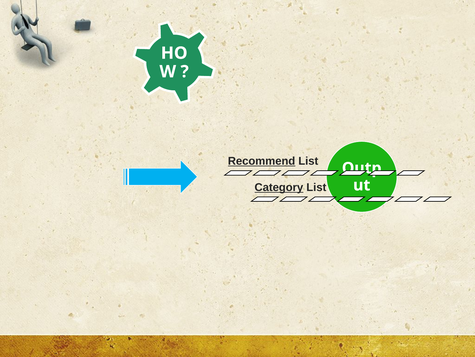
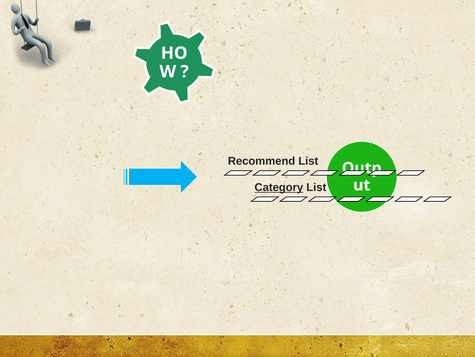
Recommend underline: present -> none (262, 161)
